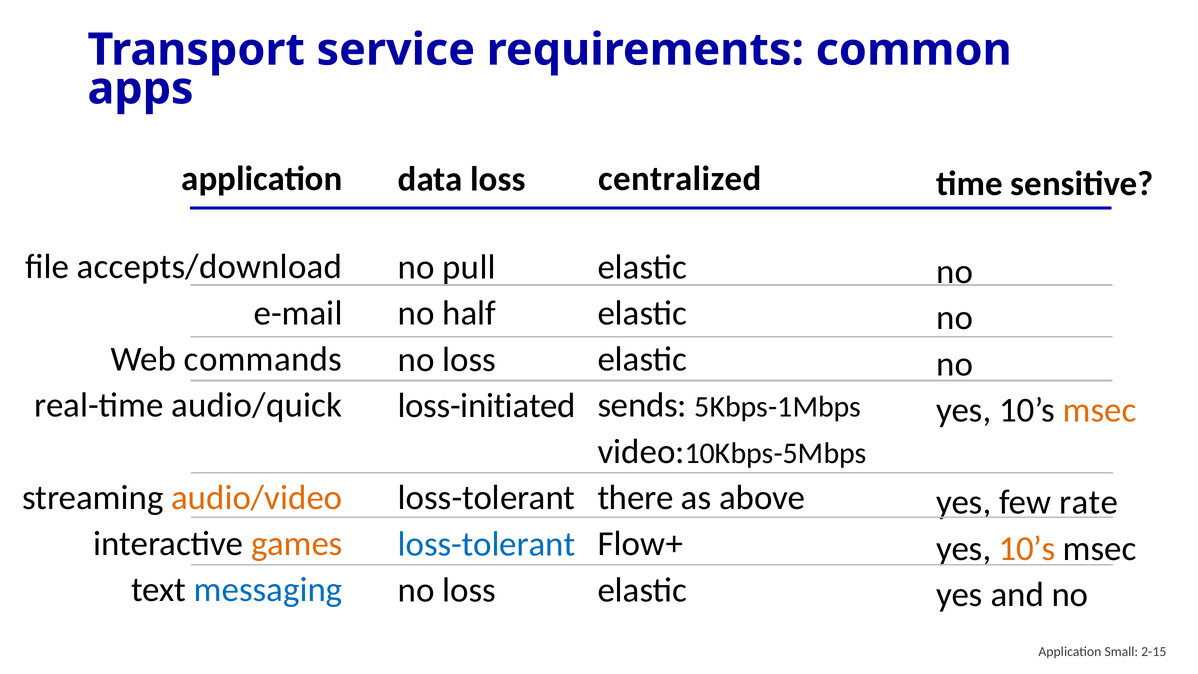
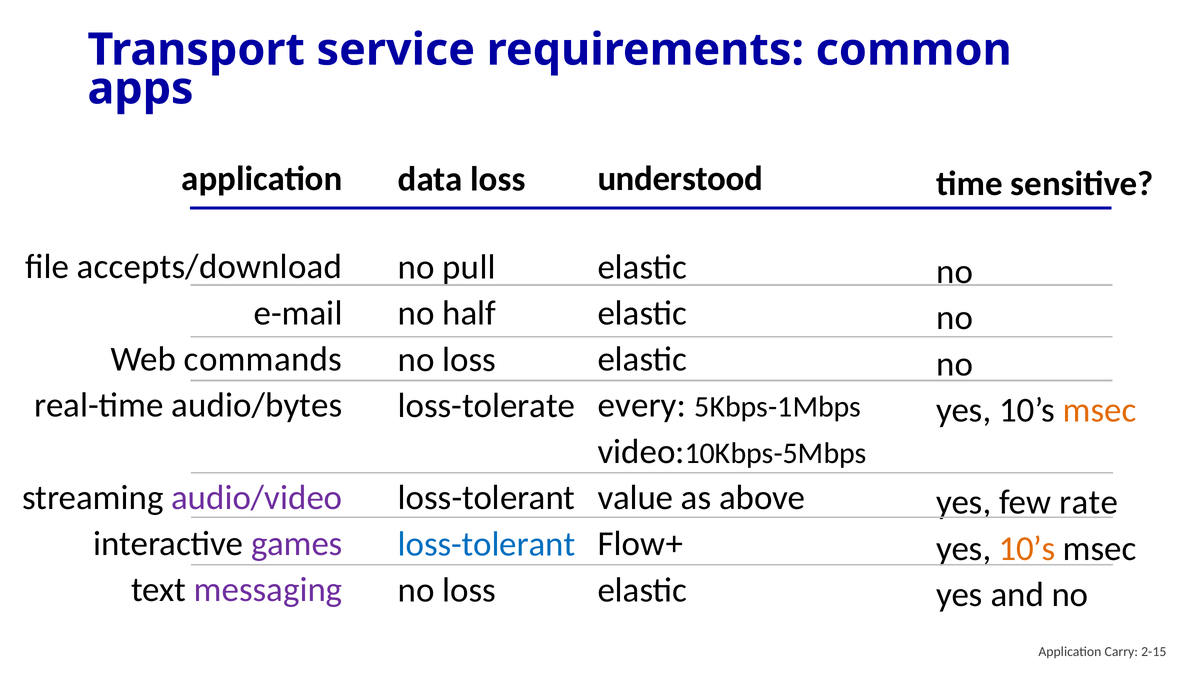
centralized: centralized -> understood (680, 179)
audio/quick: audio/quick -> audio/bytes (257, 405)
sends: sends -> every (642, 405)
loss-initiated: loss-initiated -> loss-tolerate (487, 406)
audio/video colour: orange -> purple (257, 497)
there: there -> value (635, 498)
games colour: orange -> purple (297, 544)
messaging colour: blue -> purple (268, 590)
Small: Small -> Carry (1121, 652)
